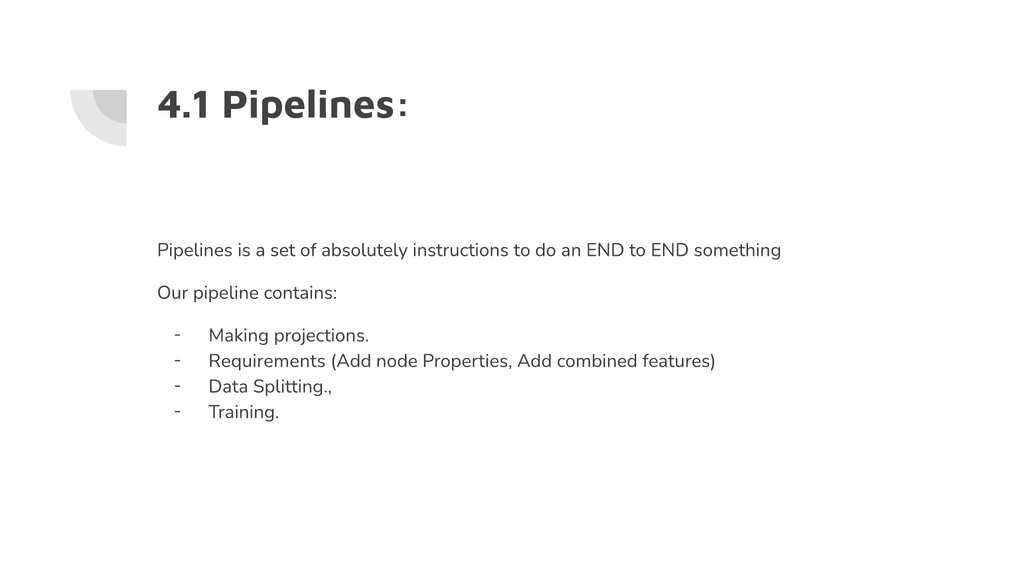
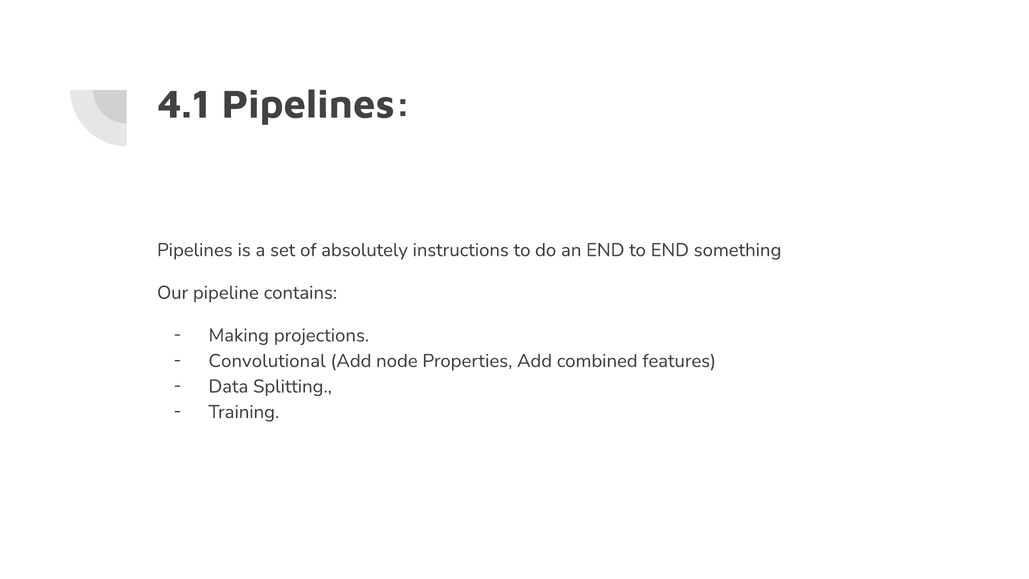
Requirements: Requirements -> Convolutional (267, 361)
